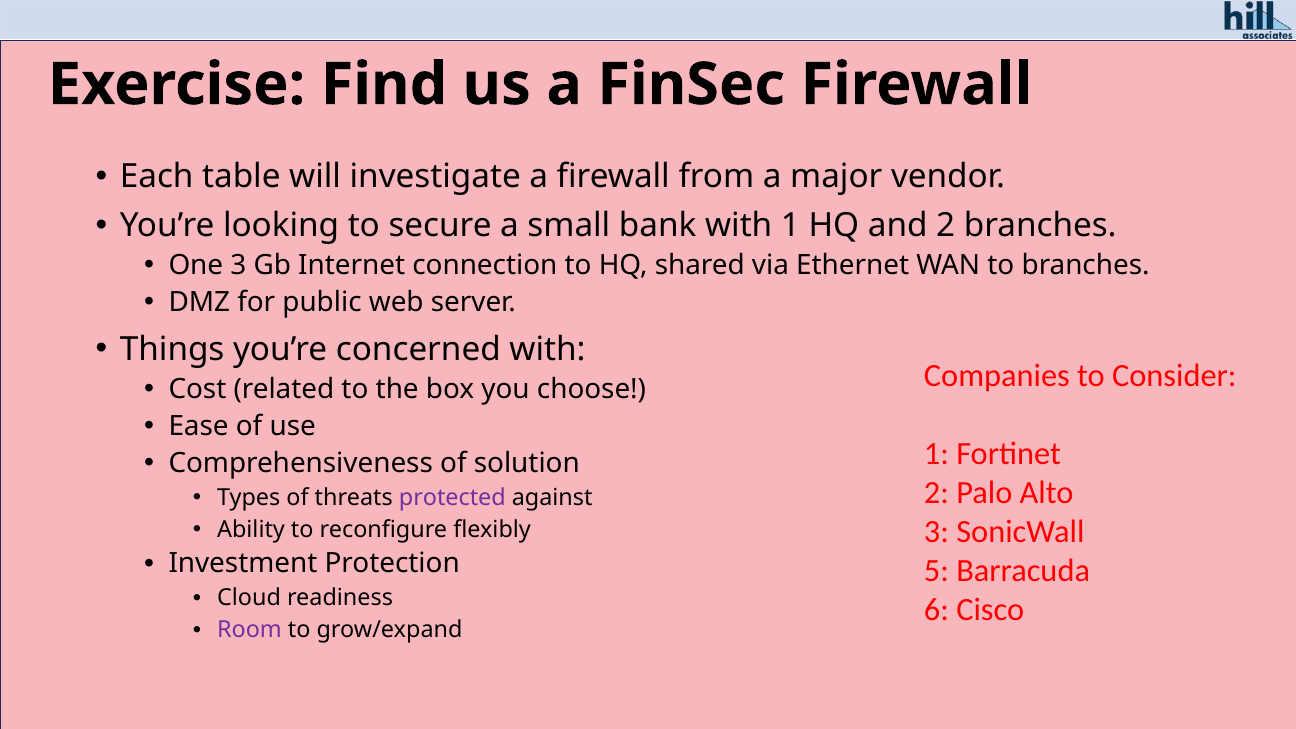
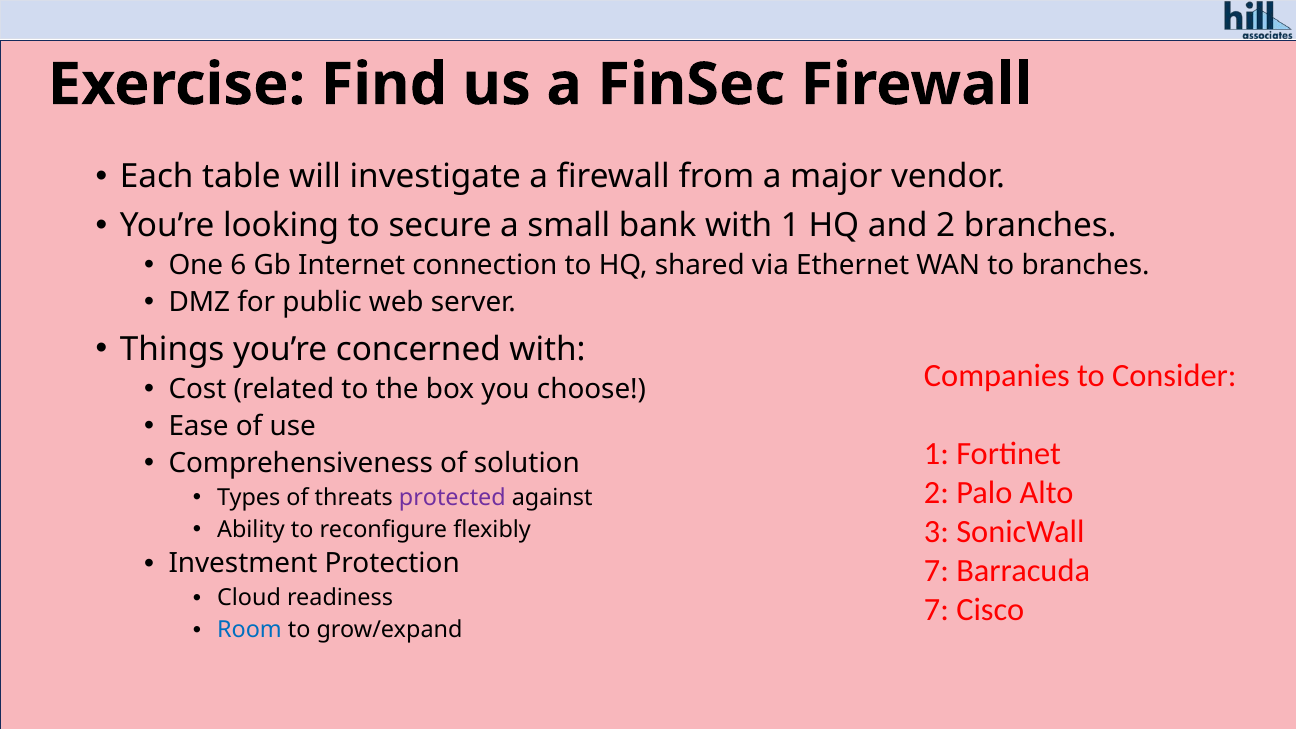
One 3: 3 -> 6 (238, 266)
5: 5 -> 7 (937, 570)
6: 6 -> 7 (937, 609)
Room colour: purple -> blue (249, 630)
